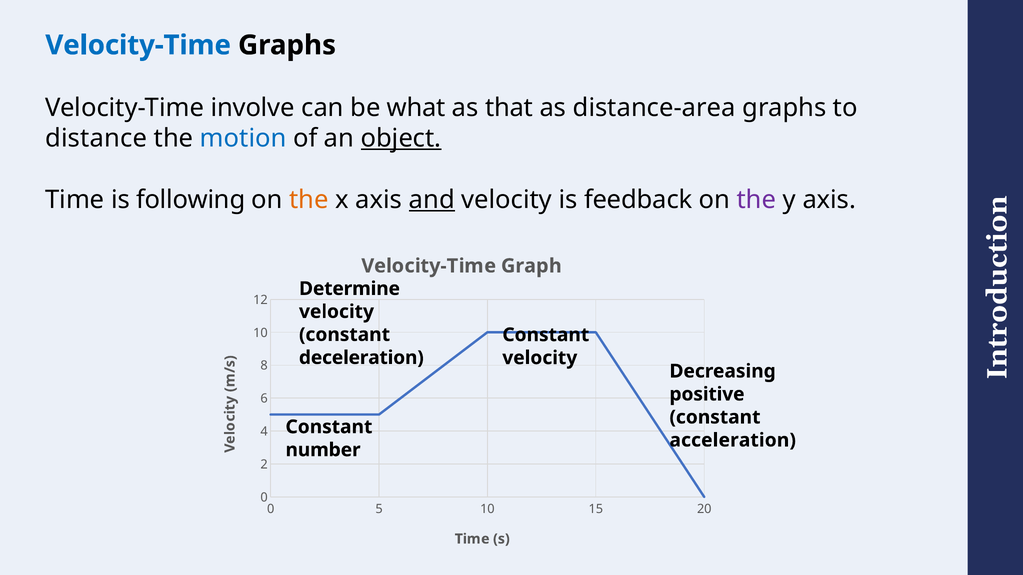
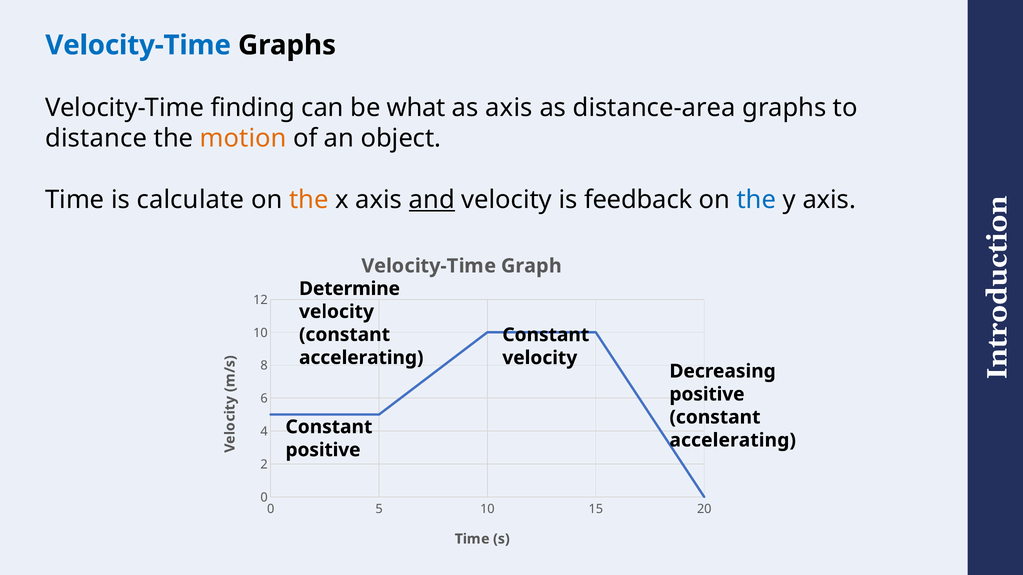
involve: involve -> finding (253, 108)
as that: that -> axis (509, 108)
motion colour: blue -> orange (243, 138)
object underline: present -> none (401, 138)
following: following -> calculate (190, 200)
the colour: purple -> blue (756, 200)
deceleration: deceleration -> accelerating (361, 358)
acceleration: acceleration -> accelerating (733, 441)
number: number -> positive (323, 450)
